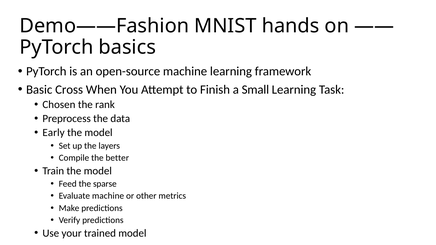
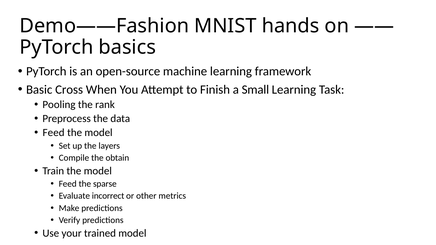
Chosen: Chosen -> Pooling (59, 105)
Early: Early -> Feed (54, 133)
better: better -> obtain (117, 158)
Evaluate machine: machine -> incorrect (108, 196)
